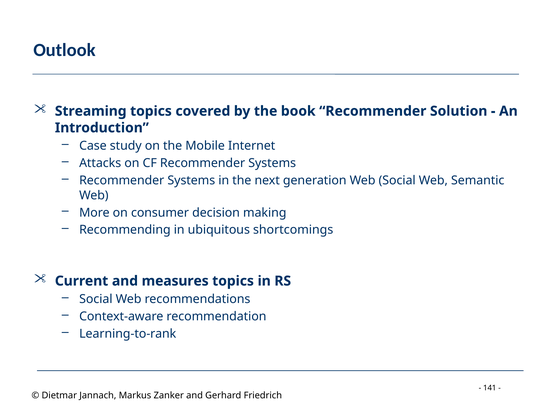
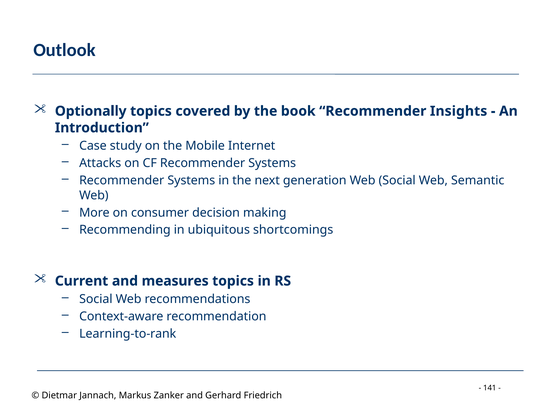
Streaming: Streaming -> Optionally (91, 111)
Solution: Solution -> Insights (459, 111)
